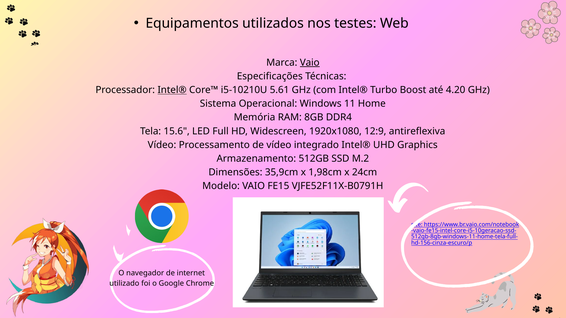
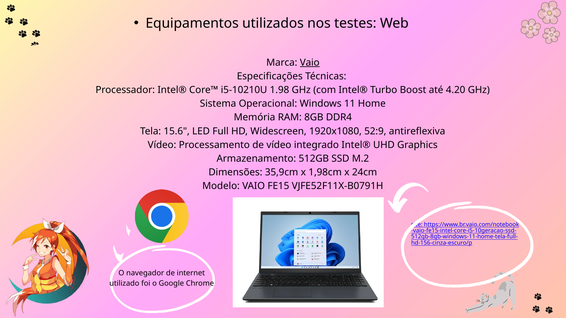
Intel® underline: present -> none (172, 90)
5.61: 5.61 -> 1.98 (280, 90)
12:9: 12:9 -> 52:9 (375, 131)
